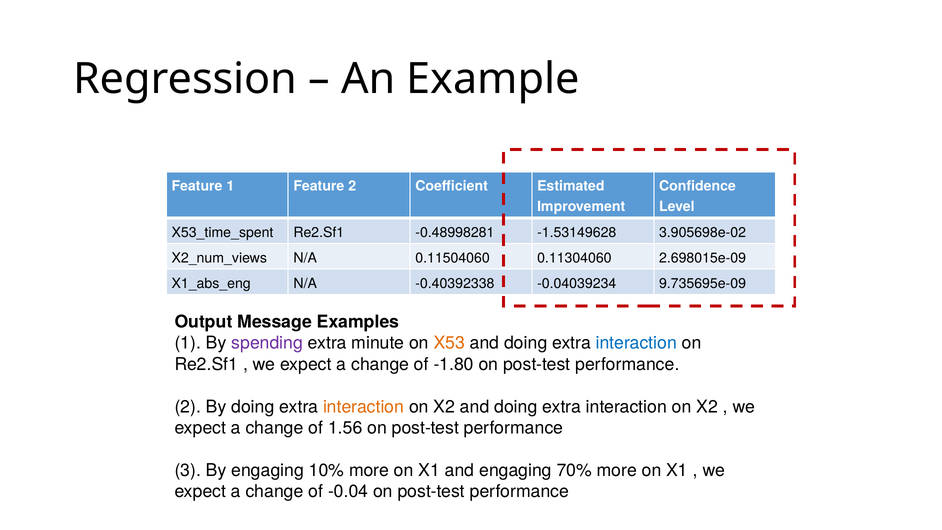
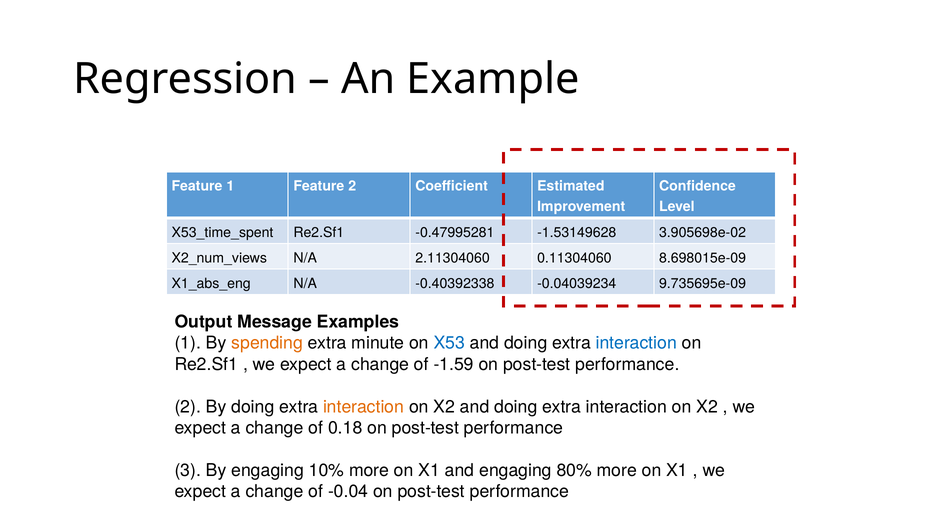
-0.48998281: -0.48998281 -> -0.47995281 (455, 232)
0.11504060: 0.11504060 -> 2.11304060 (453, 258)
2.698015e-09: 2.698015e-09 -> 8.698015e-09 (703, 258)
spending colour: purple -> orange (267, 343)
X53 colour: orange -> blue (449, 343)
-1.80: -1.80 -> -1.59 (454, 364)
1.56: 1.56 -> 0.18 (345, 428)
70%: 70% -> 80% (574, 470)
